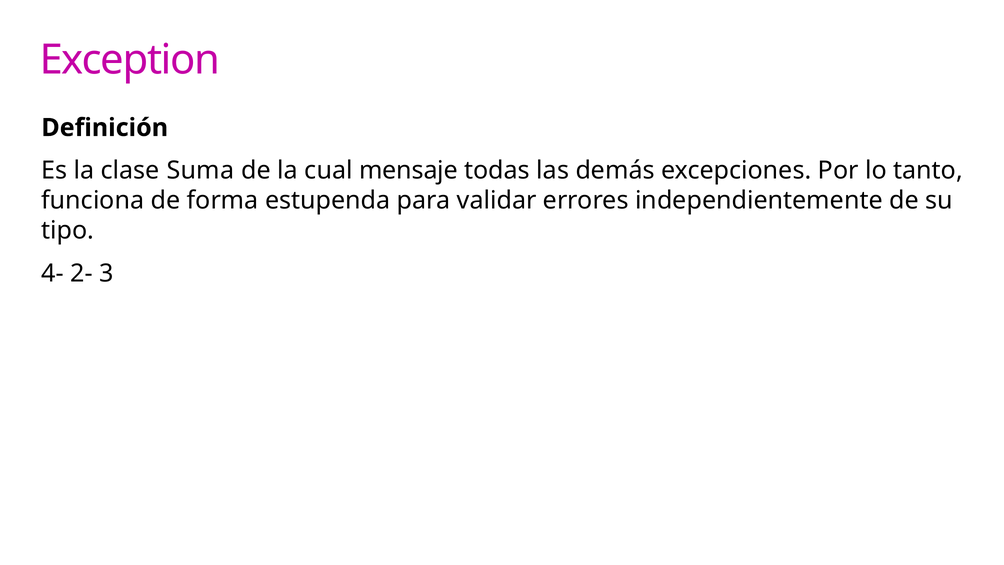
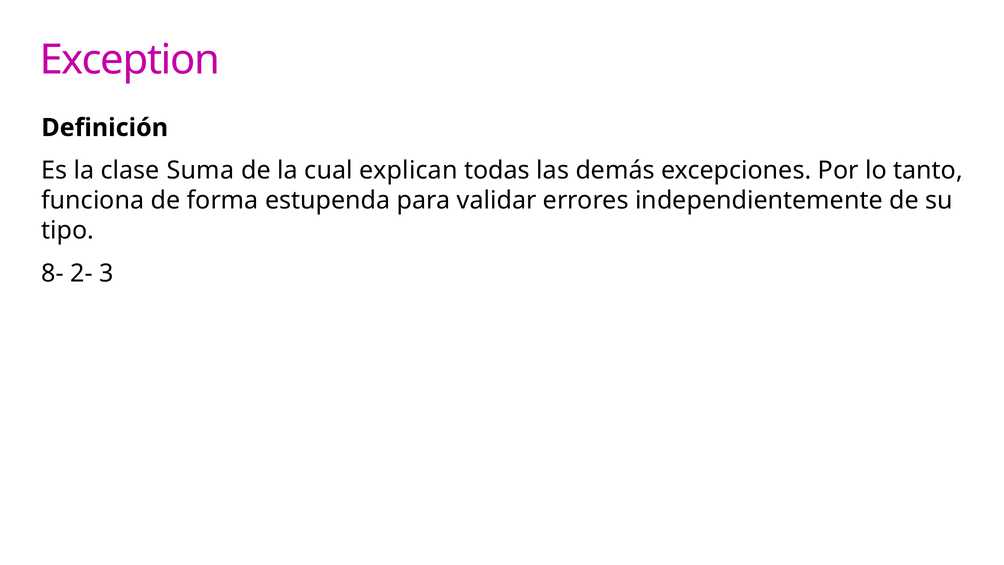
mensaje: mensaje -> explican (408, 170)
4-: 4- -> 8- (53, 273)
